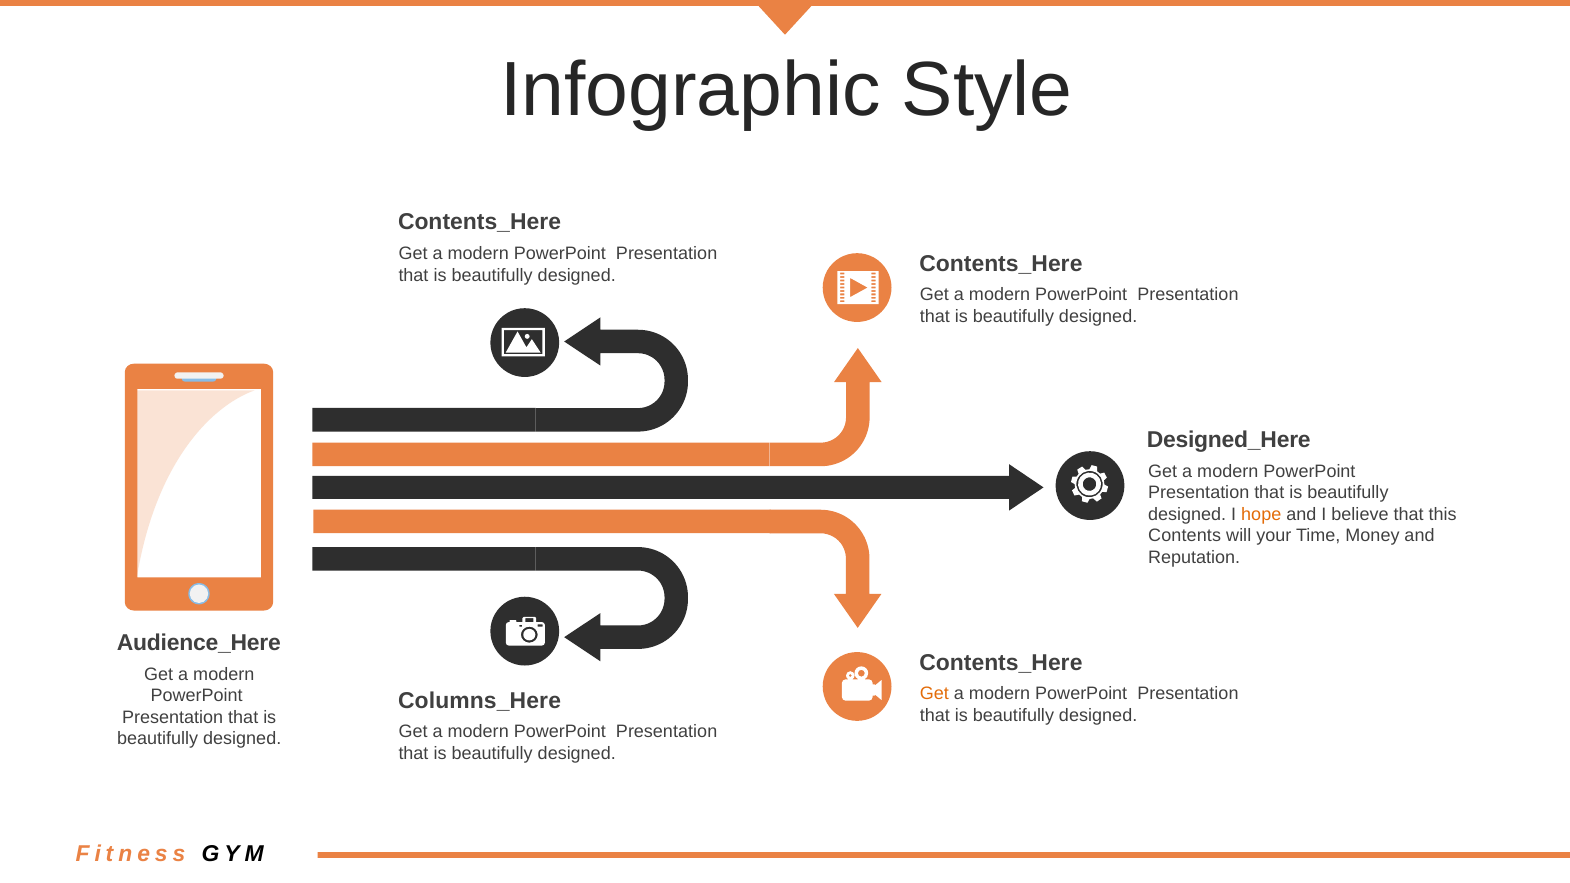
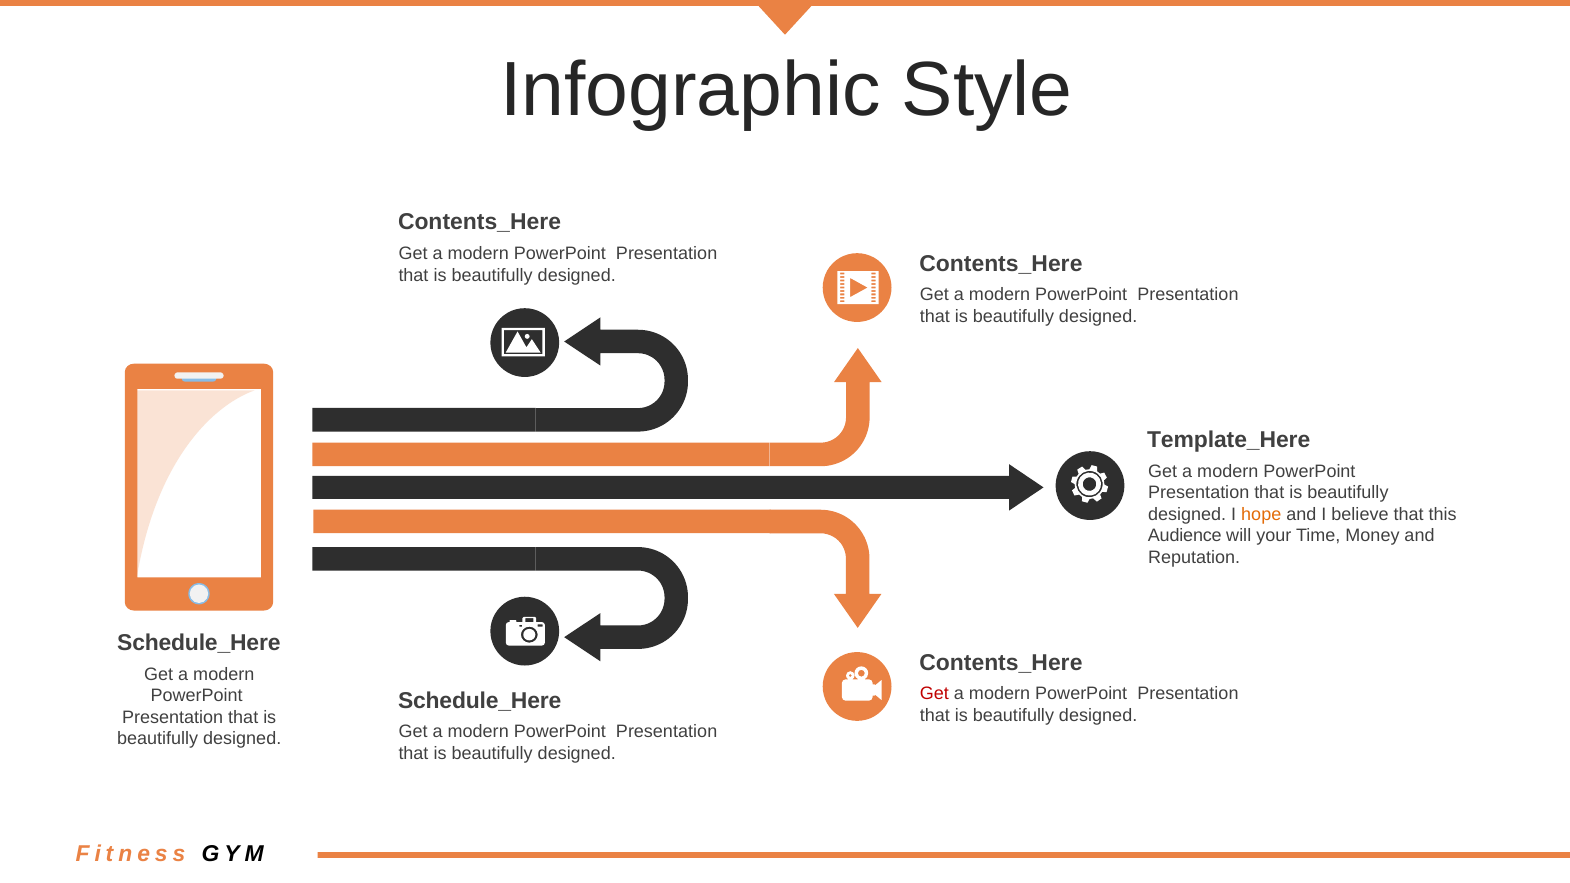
Designed_Here: Designed_Here -> Template_Here (1229, 440)
Contents: Contents -> Audience (1185, 536)
Audience_Here: Audience_Here -> Schedule_Here (199, 643)
Get colour: orange -> red (934, 694)
Columns_Here: Columns_Here -> Schedule_Here (480, 701)
